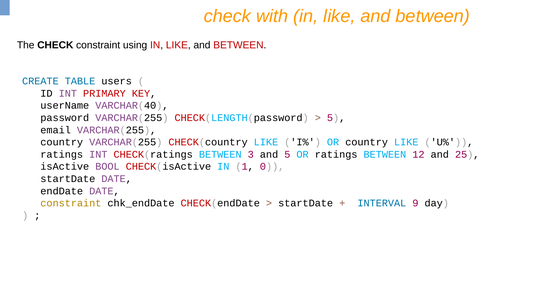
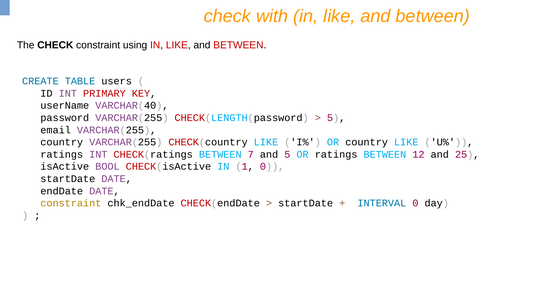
3: 3 -> 7 (251, 154)
INTERVAL 9: 9 -> 0 (415, 203)
